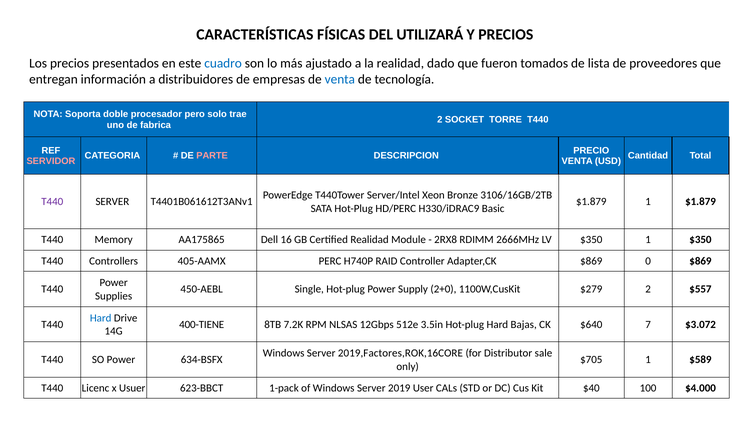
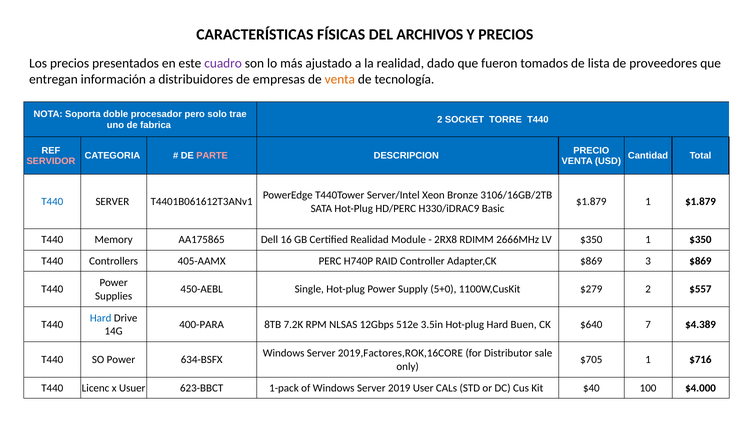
UTILIZARÁ: UTILIZARÁ -> ARCHIVOS (430, 35)
cuadro colour: blue -> purple (223, 64)
venta colour: blue -> orange (340, 79)
T440 colour: purple -> blue (52, 202)
0: 0 -> 3 (648, 261)
2+0: 2+0 -> 5+0 (443, 289)
400-TIENE: 400-TIENE -> 400-PARA (202, 325)
Bajas: Bajas -> Buen (524, 325)
$3.072: $3.072 -> $4.389 (701, 325)
$589: $589 -> $716 (700, 360)
